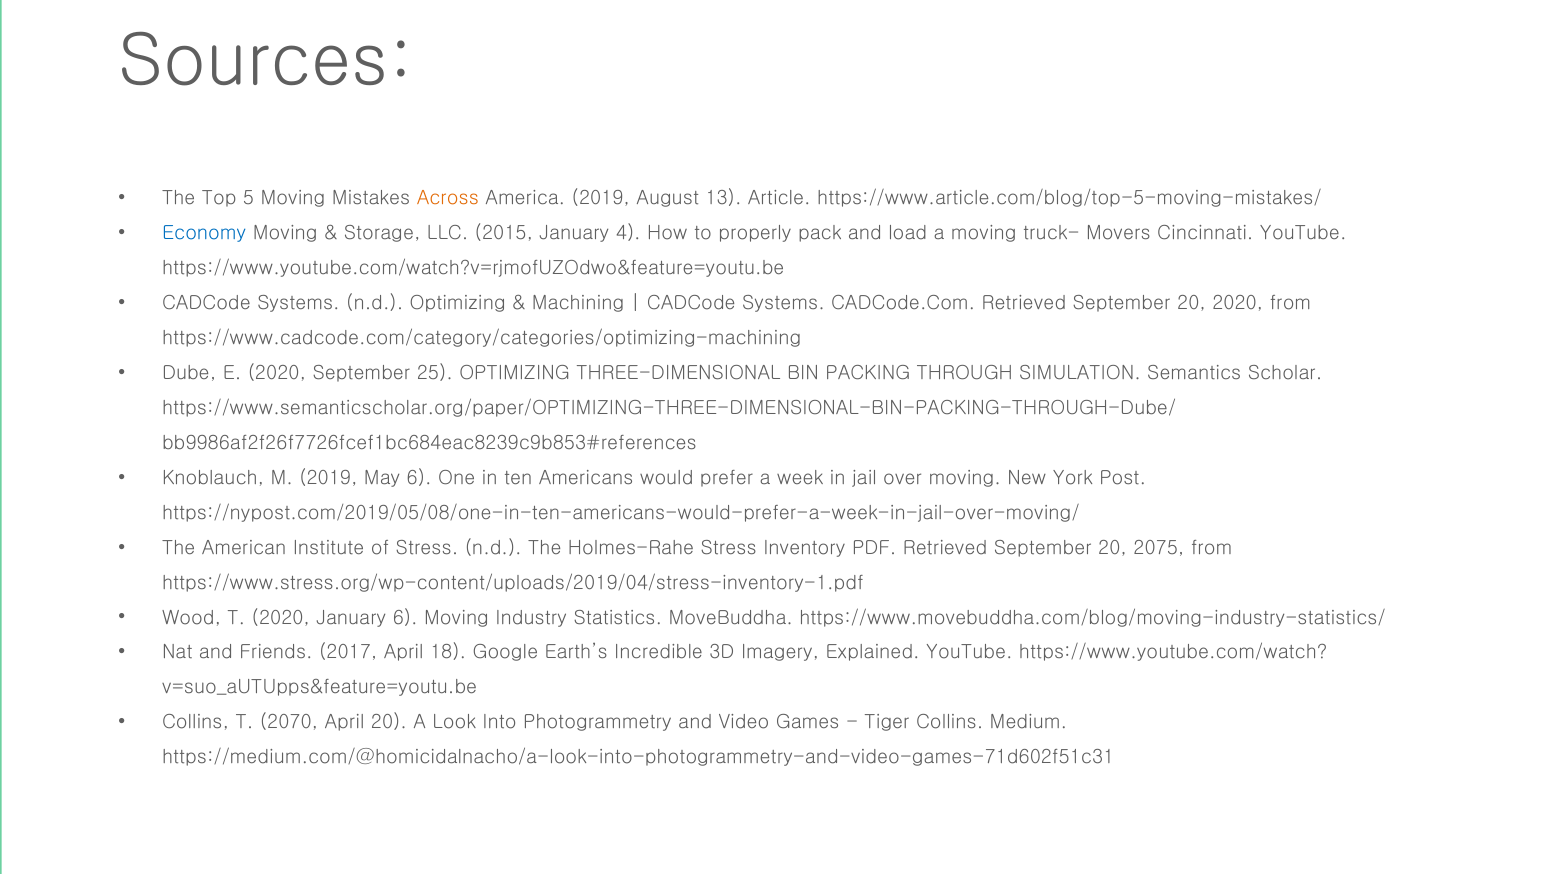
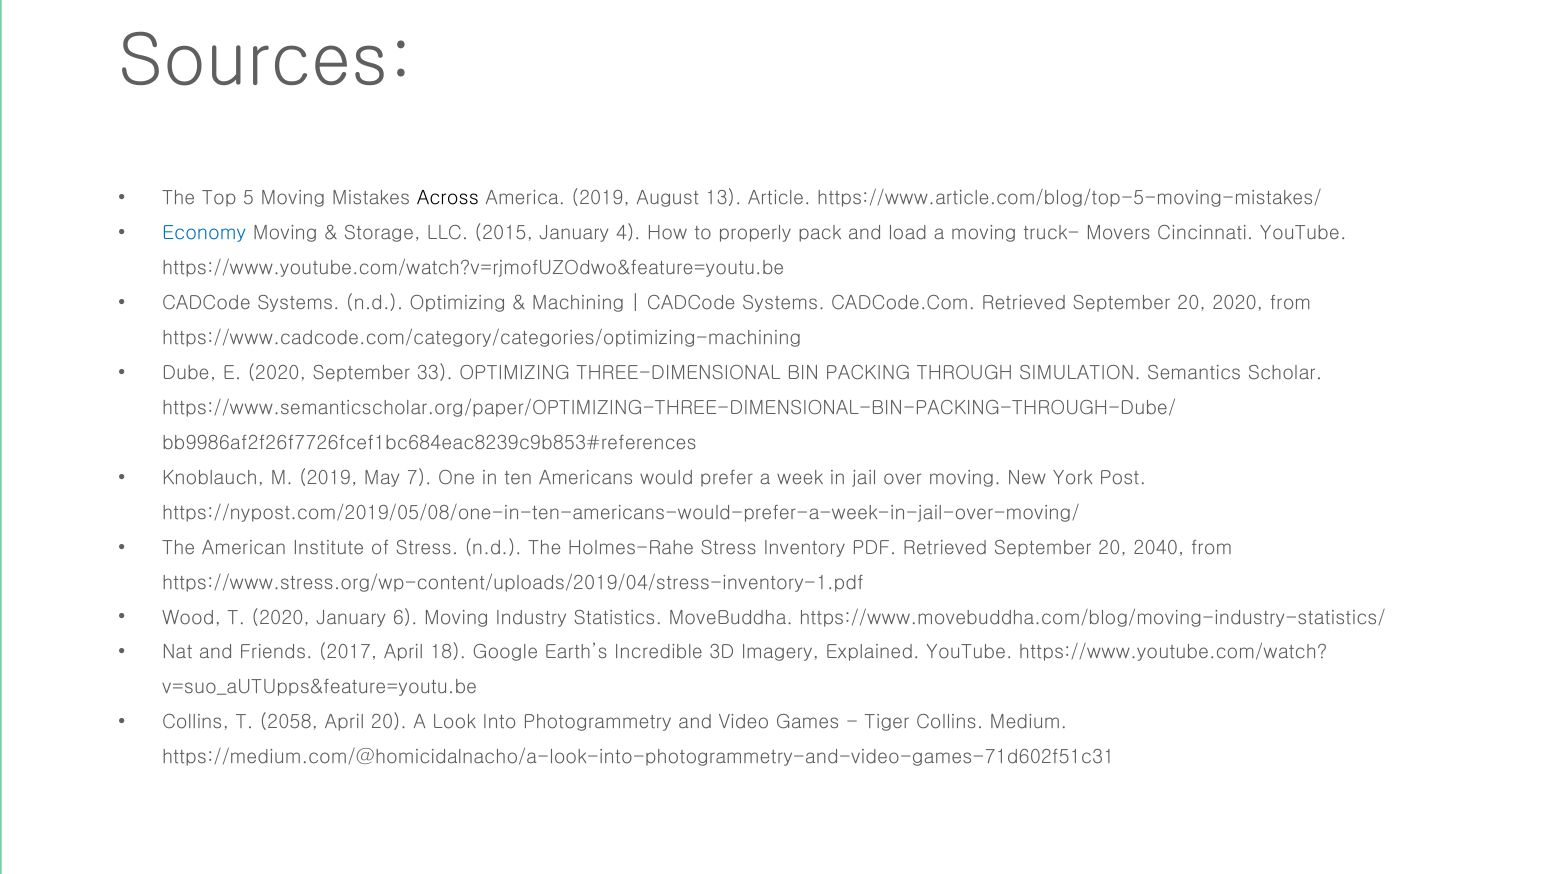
Across colour: orange -> black (448, 198)
September 25: 25 -> 33 (435, 373)
May 6: 6 -> 7 (419, 478)
2075: 2075 -> 2040 (1159, 547)
2070: 2070 -> 2058 (289, 722)
